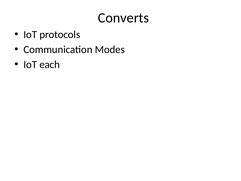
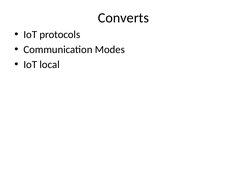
each: each -> local (50, 64)
